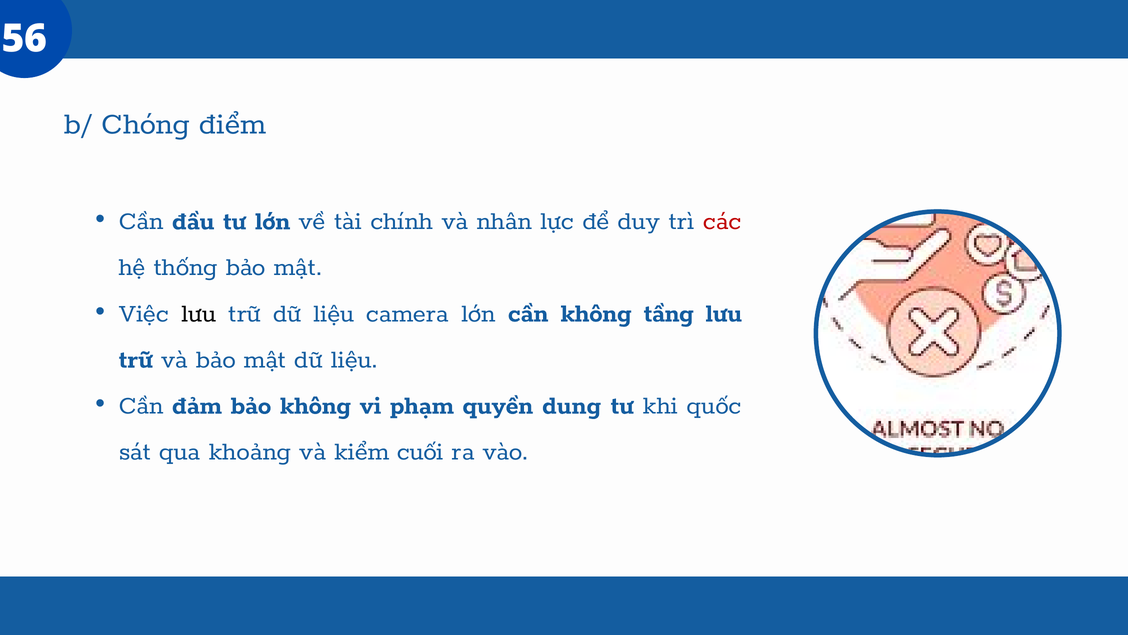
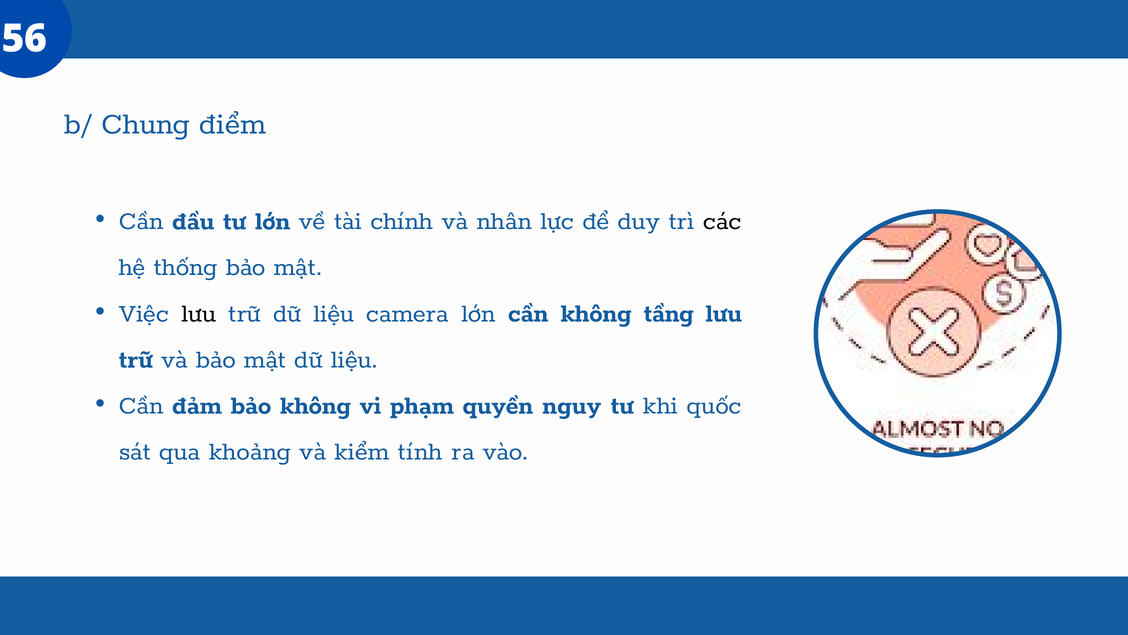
Chóng: Chóng -> Chung (146, 123)
các colour: red -> black (722, 220)
dung: dung -> nguy (572, 404)
cuối: cuối -> tính (420, 450)
